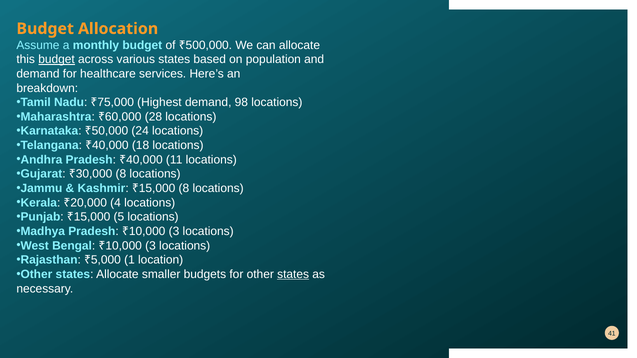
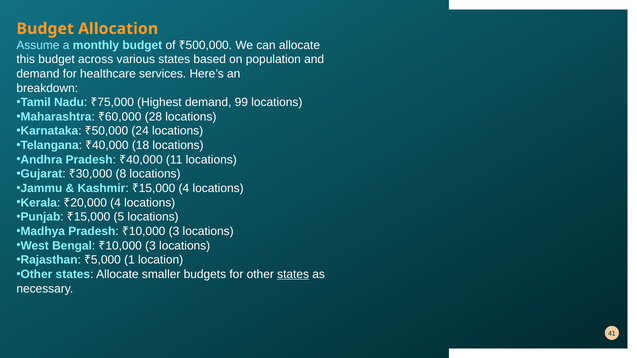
budget underline: present -> none (57, 60)
98: 98 -> 99 (241, 102)
8: 8 -> 4 (184, 188)
